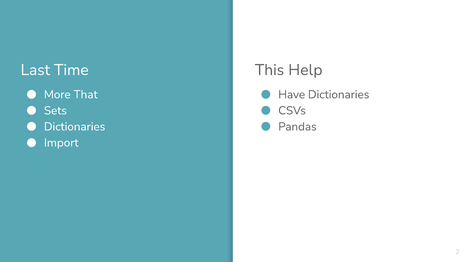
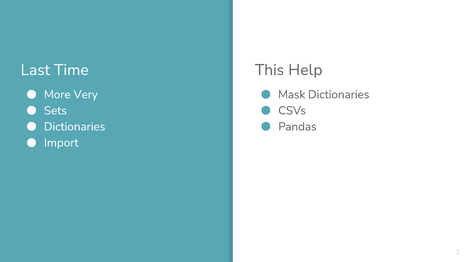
That: That -> Very (86, 95)
Have: Have -> Mask (292, 95)
